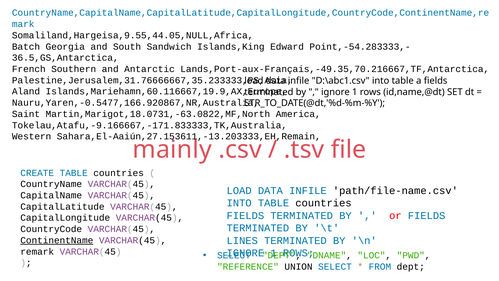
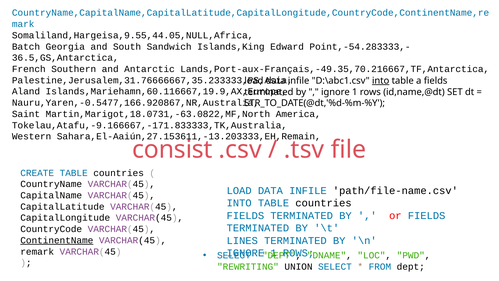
into underline: none -> present (381, 81)
mainly: mainly -> consist (172, 149)
REFERENCE: REFERENCE -> REWRITING (248, 266)
